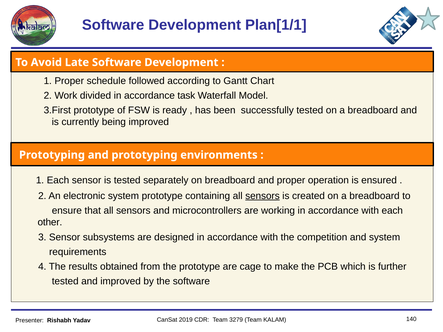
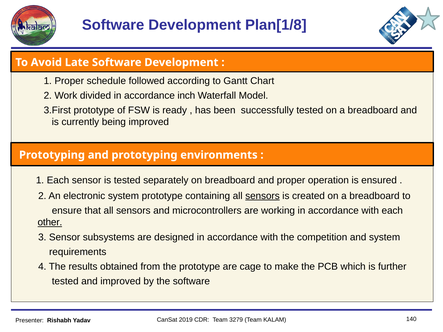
Plan[1/1: Plan[1/1 -> Plan[1/8 (276, 25)
task: task -> inch (186, 96)
other underline: none -> present (50, 223)
